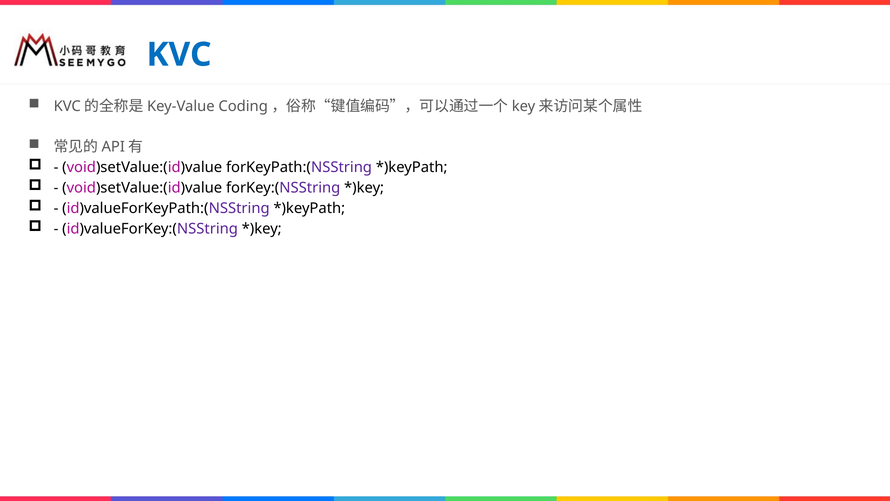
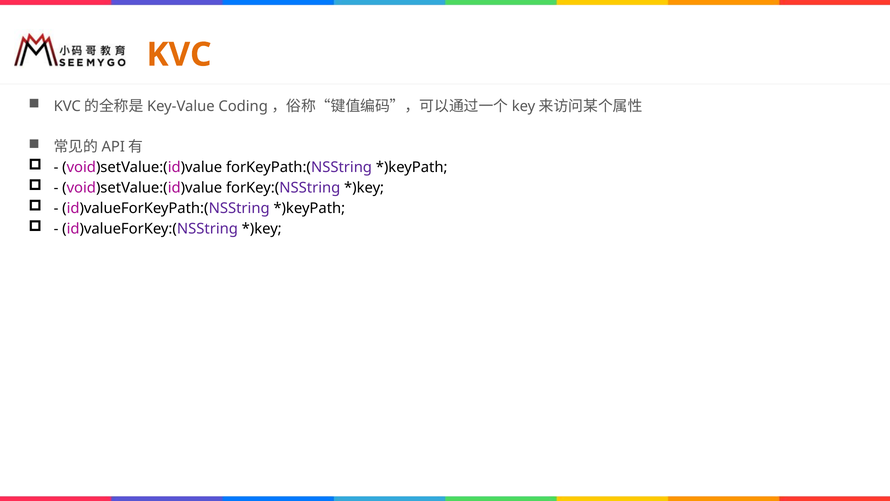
KVC colour: blue -> orange (179, 55)
